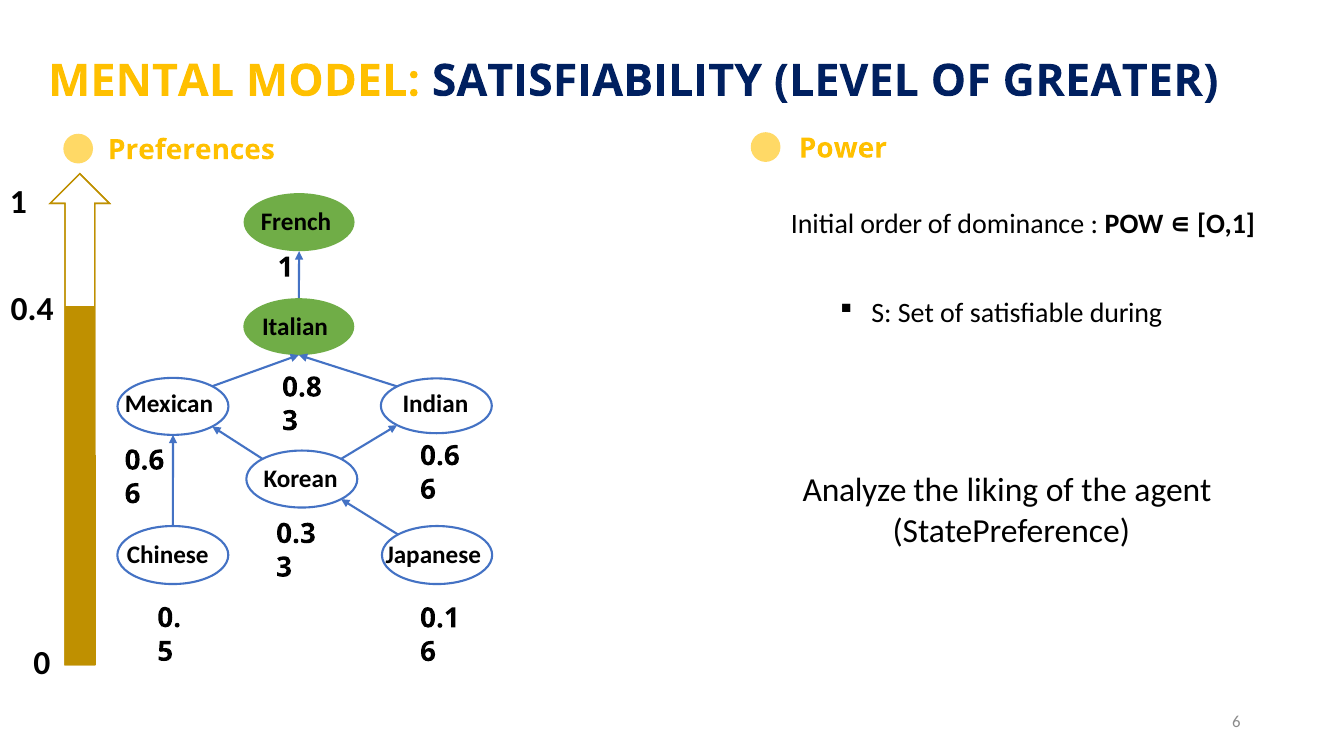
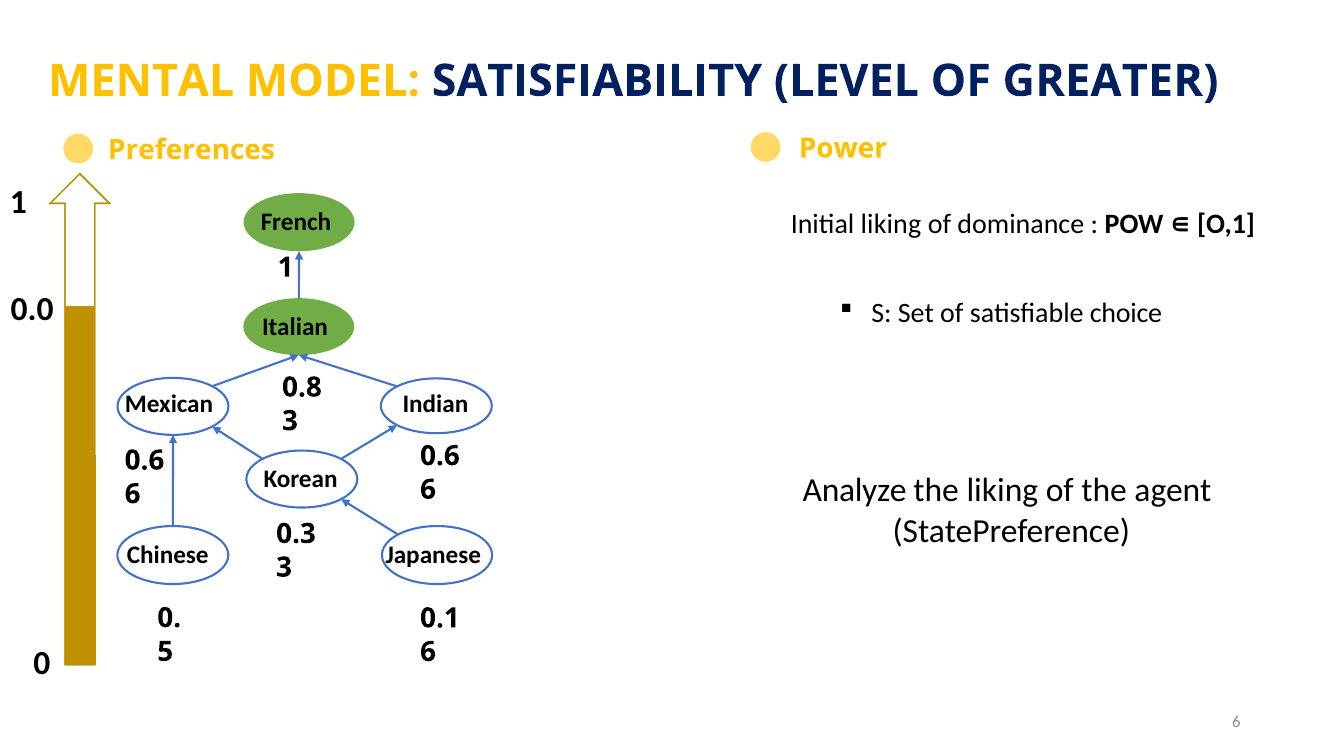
Initial order: order -> liking (891, 224)
0.4: 0.4 -> 0.0 (32, 309)
during: during -> choice (1126, 313)
